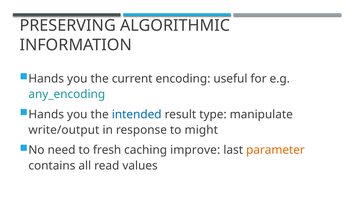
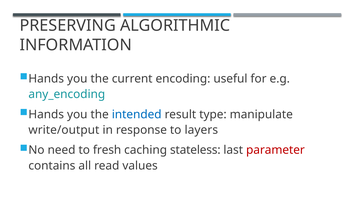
might: might -> layers (201, 130)
improve: improve -> stateless (195, 150)
parameter colour: orange -> red (275, 150)
